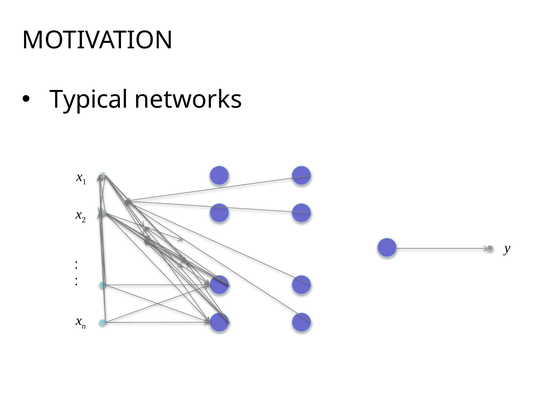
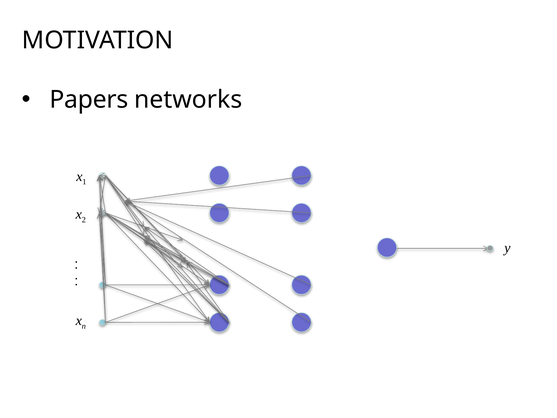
Typical: Typical -> Papers (89, 100)
